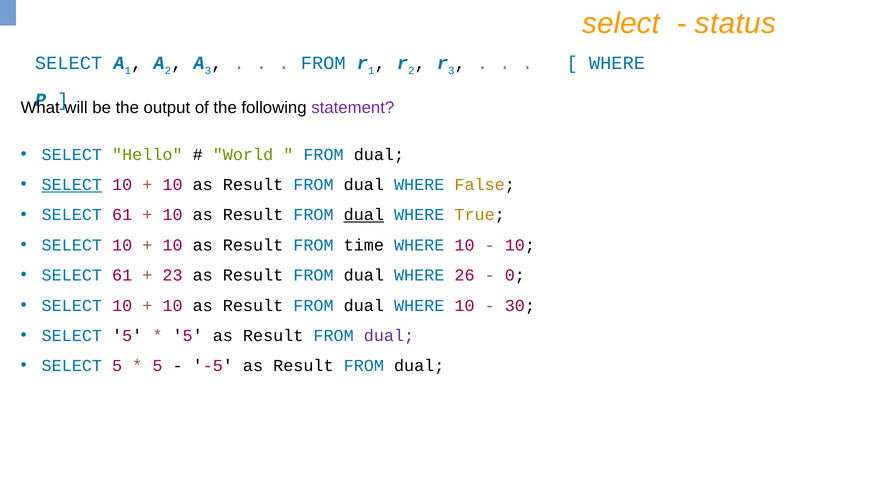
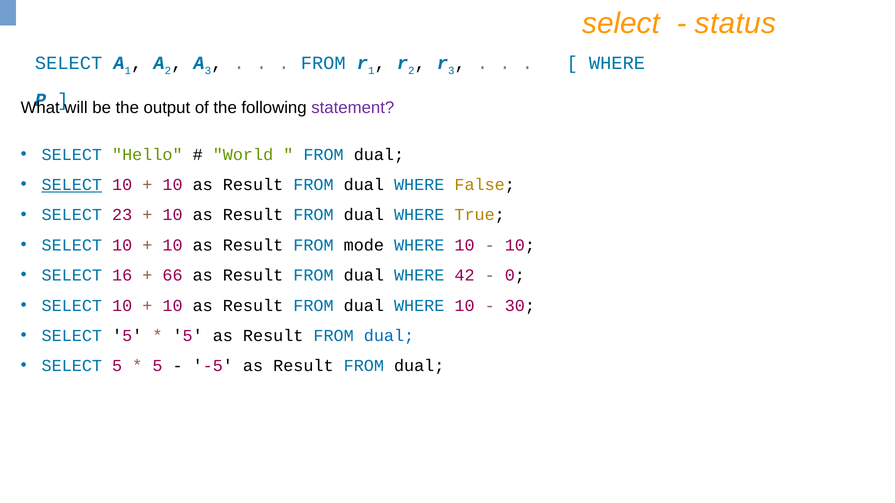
61: 61 -> 23 (122, 215)
dual underline: present -> none (364, 215)
time: time -> mode (364, 245)
61: 61 -> 16 (122, 276)
23: 23 -> 66 (173, 276)
26: 26 -> 42 (465, 276)
dual colour: purple -> blue (389, 336)
